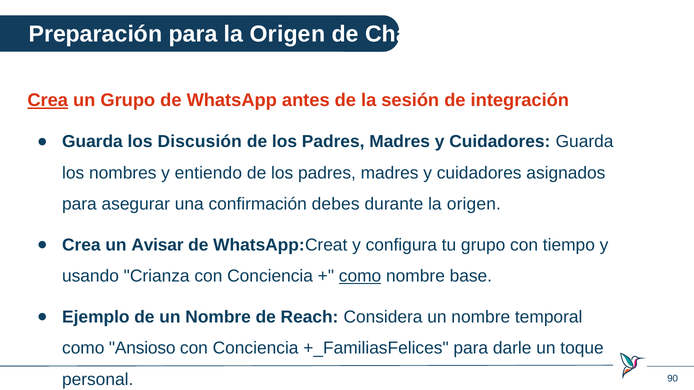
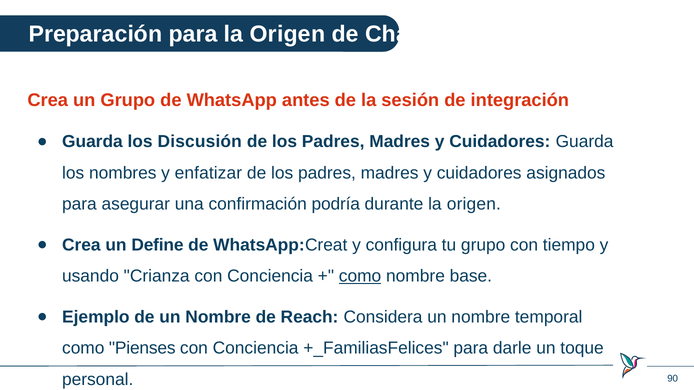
Crea underline: present -> none (48, 100)
entiendo: entiendo -> enfatizar (208, 173)
debes: debes -> podría (336, 204)
Avisar: Avisar -> Define (157, 245)
Ansioso: Ansioso -> Pienses (142, 349)
